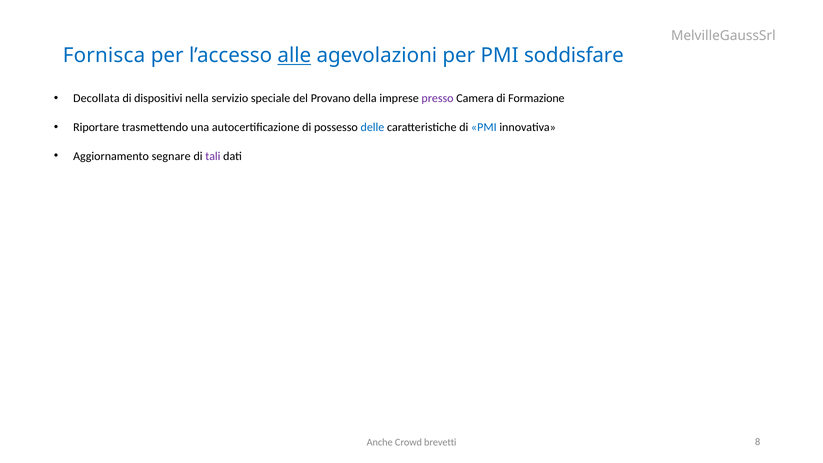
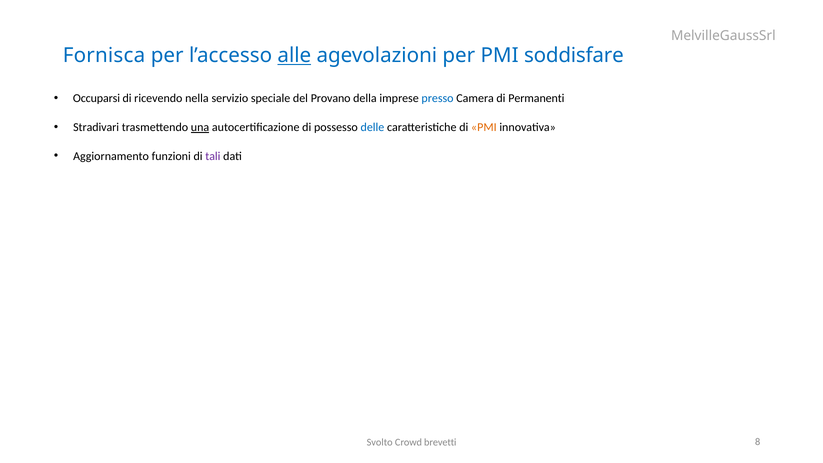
Decollata: Decollata -> Occuparsi (97, 98)
dispositivi: dispositivi -> ricevendo (158, 98)
presso colour: purple -> blue (438, 98)
Formazione: Formazione -> Permanenti (536, 98)
Riportare: Riportare -> Stradivari (96, 127)
una underline: none -> present (200, 127)
PMI colour: blue -> orange (484, 127)
segnare: segnare -> funzioni (171, 156)
Anche: Anche -> Svolto (380, 442)
